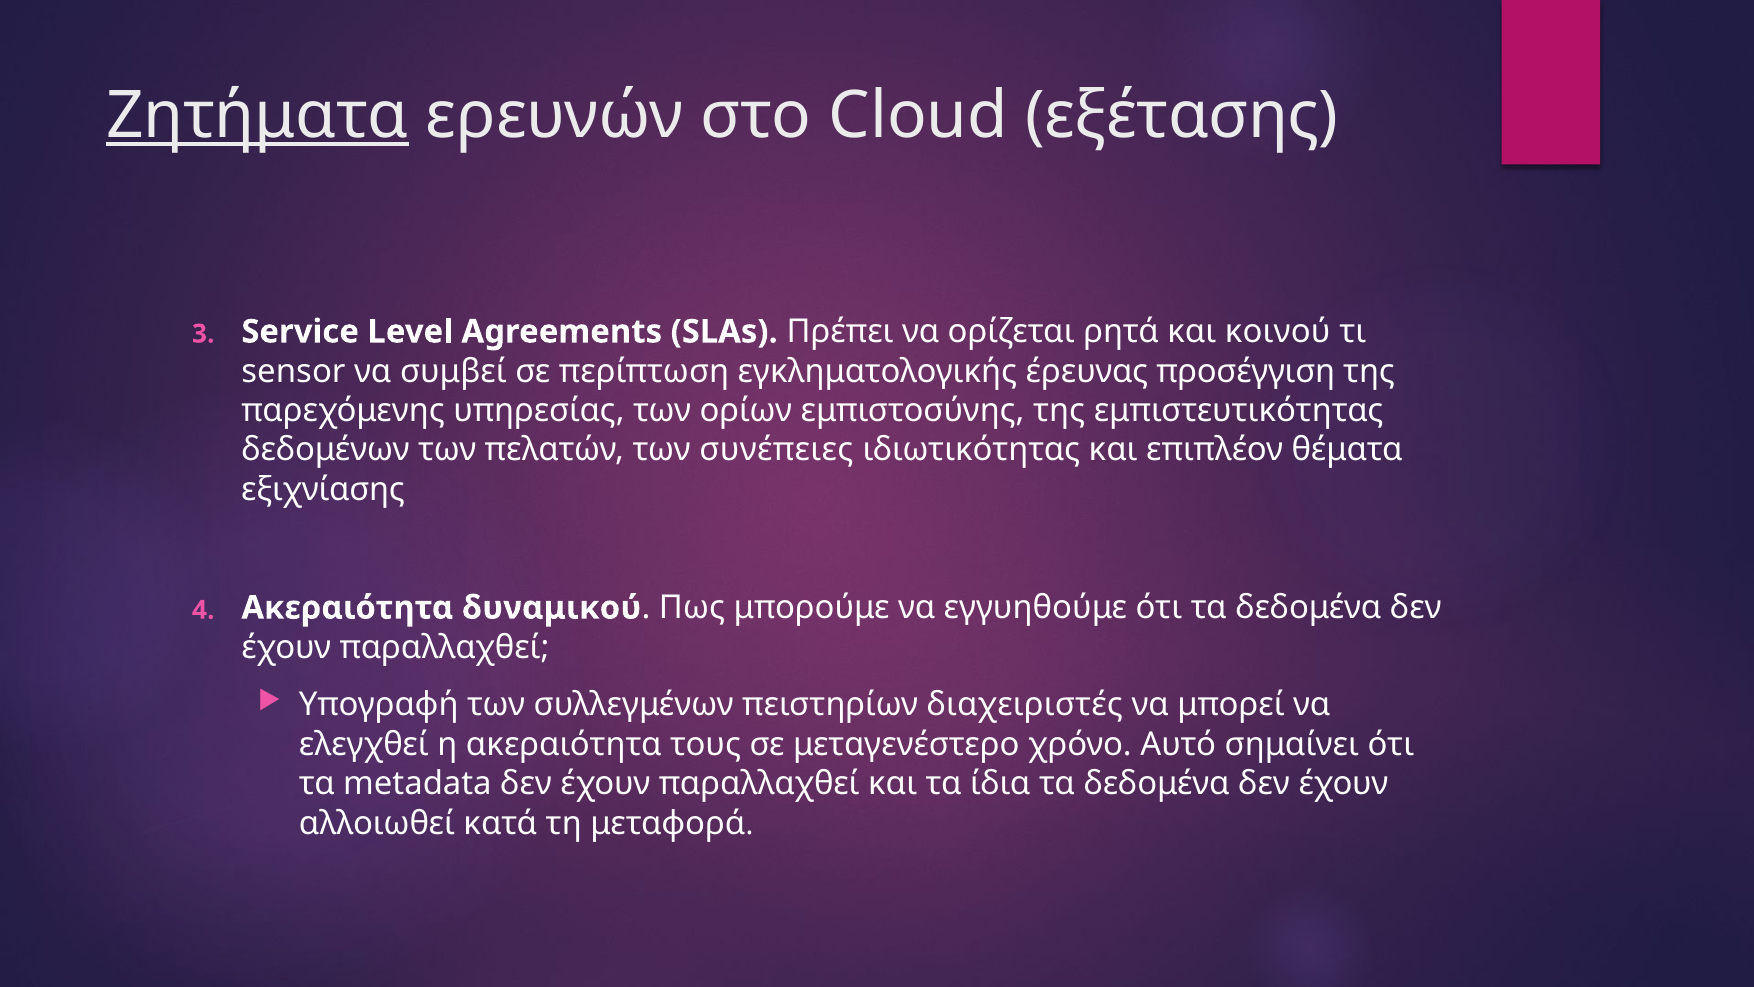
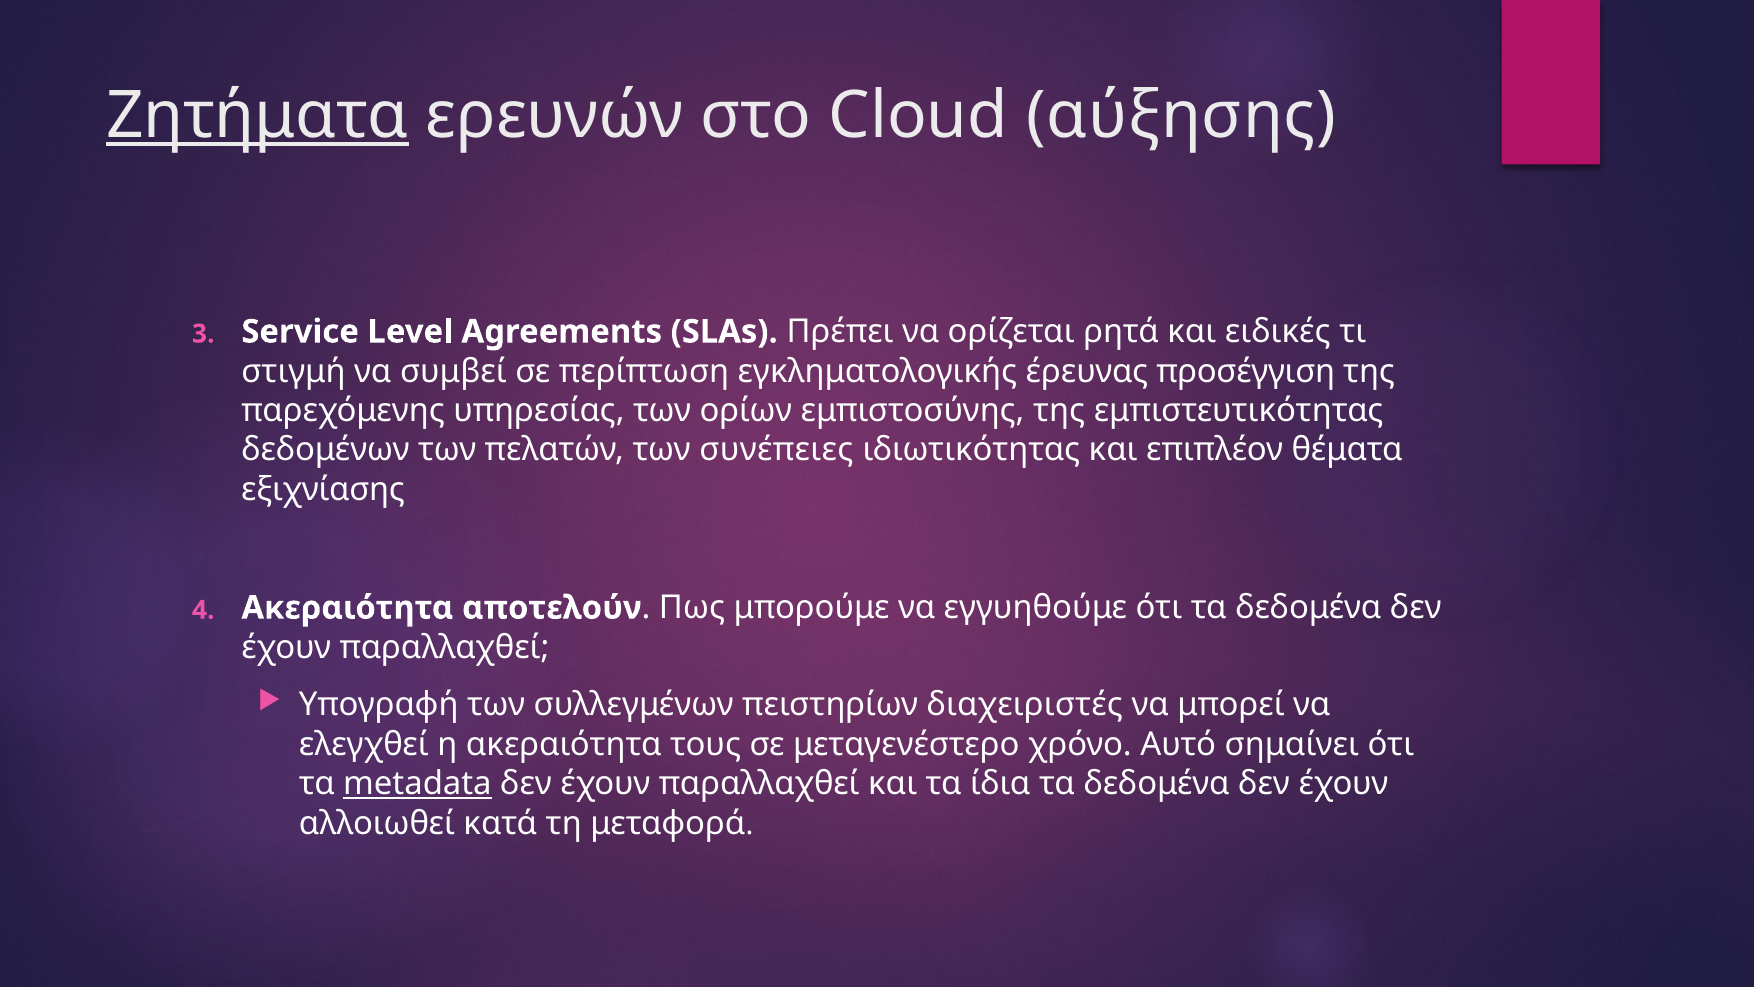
εξέτασης: εξέτασης -> αύξησης (1181, 116)
κοινού: κοινού -> ειδικές (1278, 332)
sensor: sensor -> στιγμή (294, 371)
δυναμικού: δυναμικού -> αποτελούν (552, 608)
metadata underline: none -> present (417, 784)
